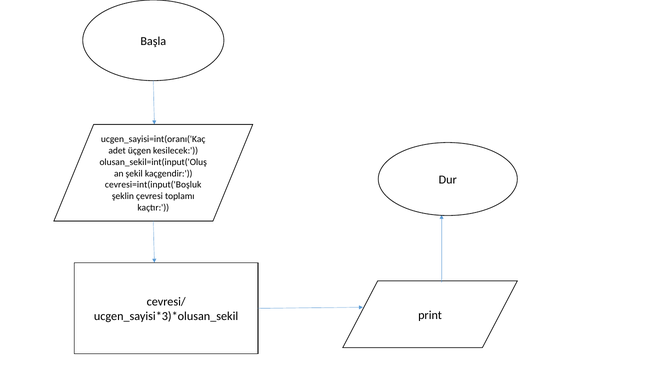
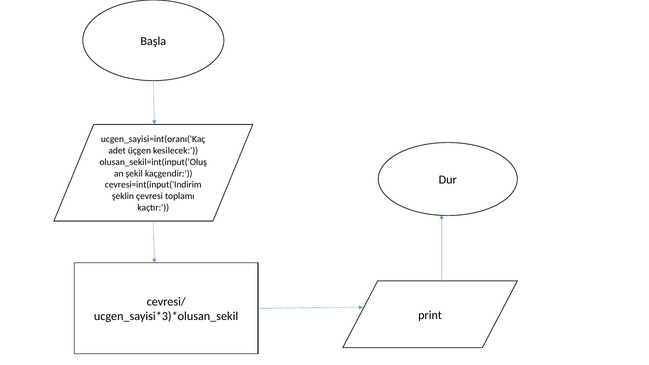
cevresi=int(input('Boşluk: cevresi=int(input('Boşluk -> cevresi=int(input('Indirim (153, 185)
